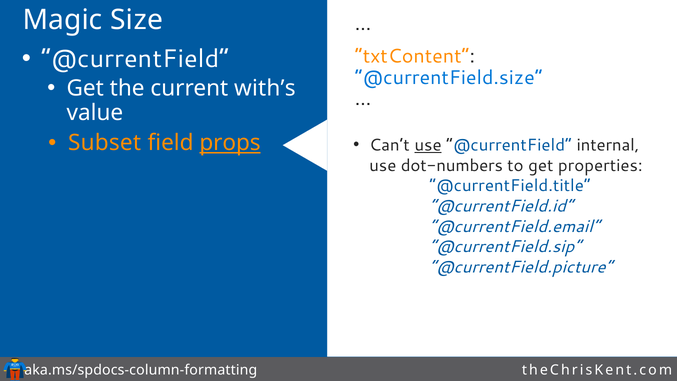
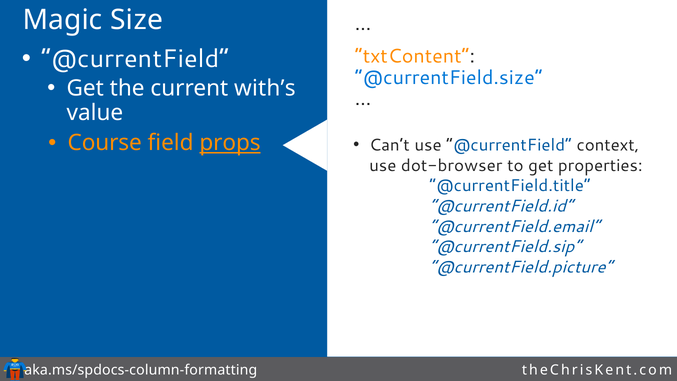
Subset: Subset -> Course (105, 143)
use underline: present -> none (428, 145)
internal: internal -> context (608, 145)
dot-numbers: dot-numbers -> dot-browser (452, 165)
